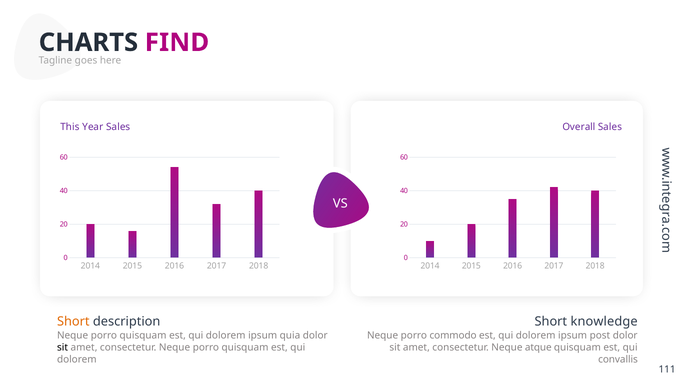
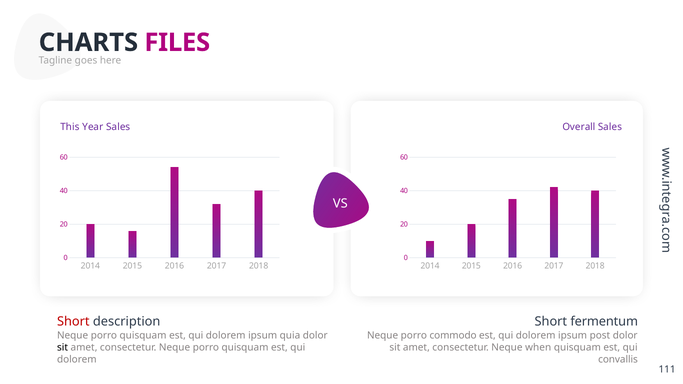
FIND: FIND -> FILES (177, 43)
Short colour: orange -> red (73, 322)
knowledge: knowledge -> fermentum (604, 322)
atque: atque -> when (538, 348)
